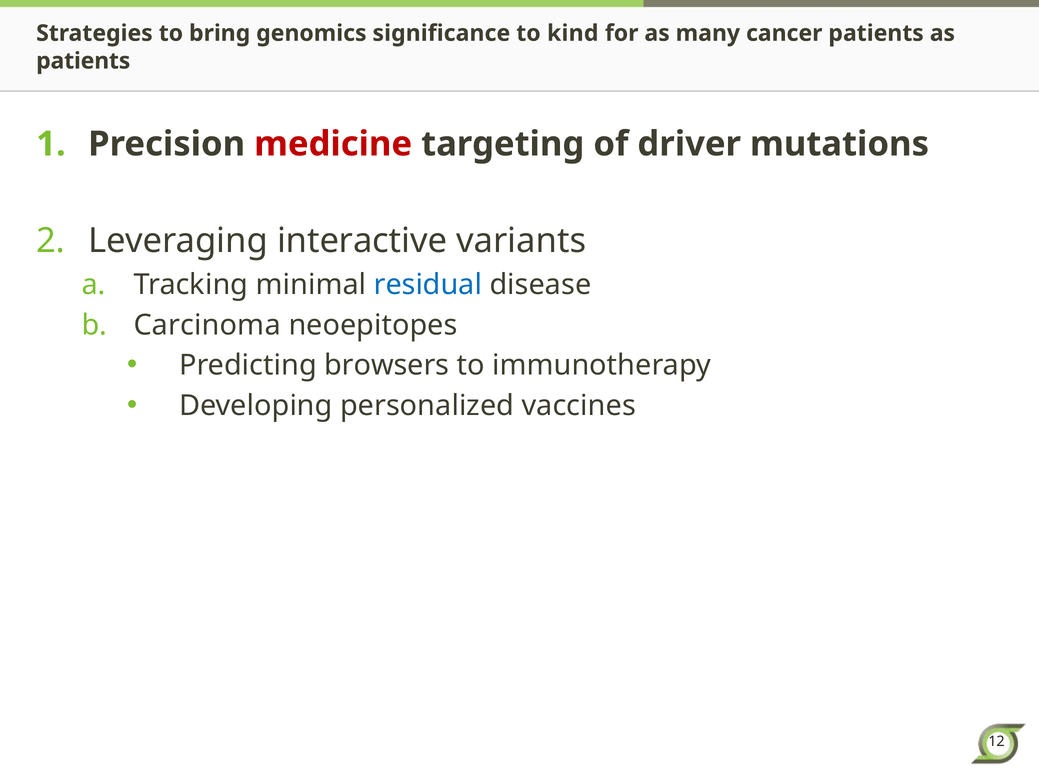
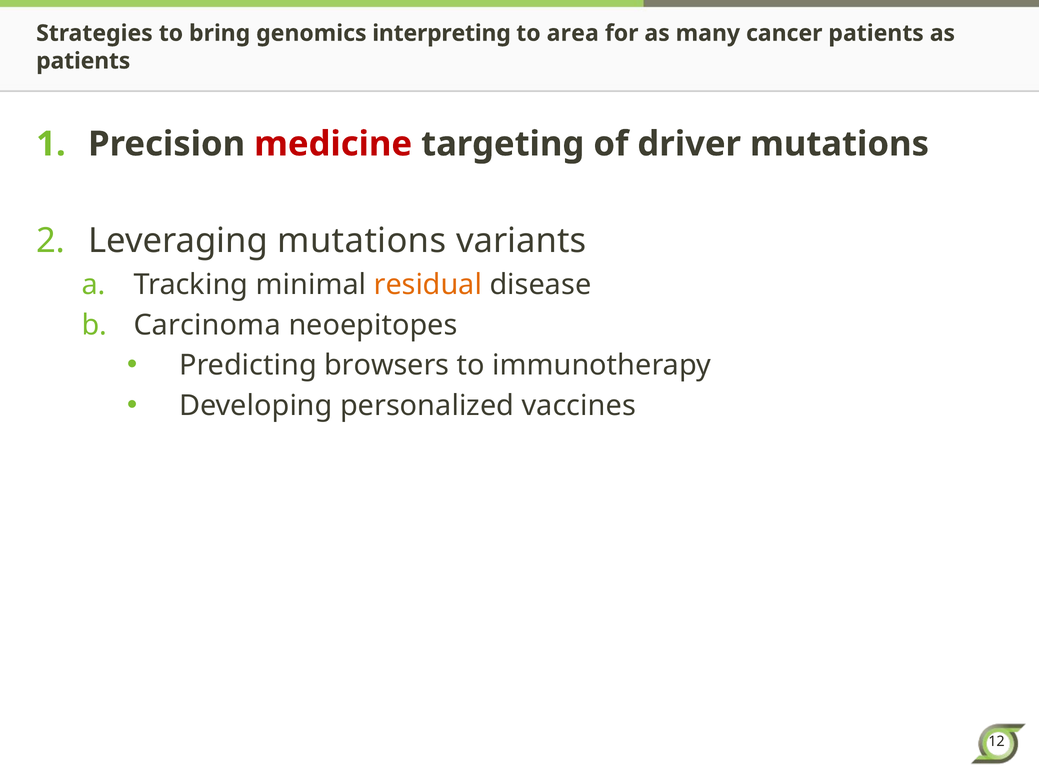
significance: significance -> interpreting (442, 33)
kind: kind -> area (573, 33)
Leveraging interactive: interactive -> mutations (362, 241)
residual colour: blue -> orange (428, 284)
